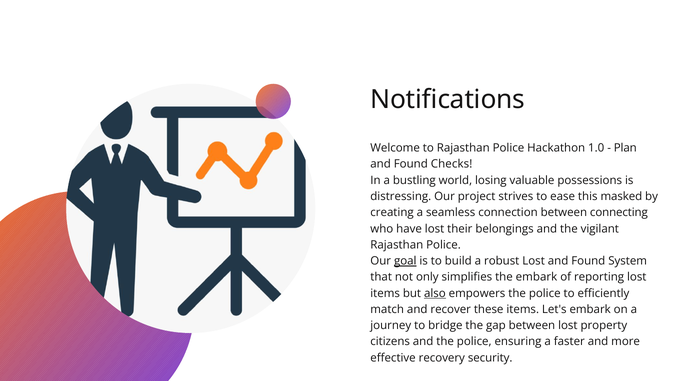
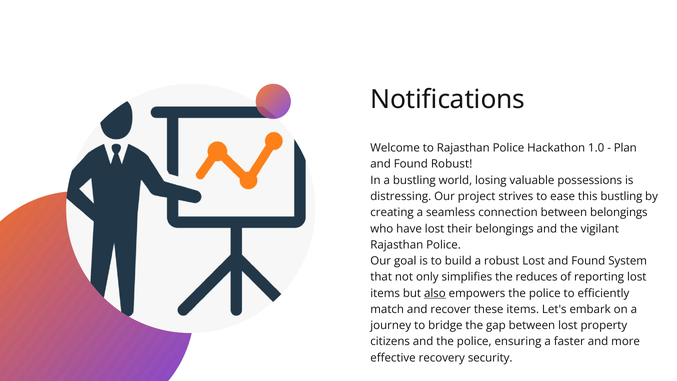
Found Checks: Checks -> Robust (452, 164)
this masked: masked -> bustling (621, 196)
between connecting: connecting -> belongings (619, 212)
goal underline: present -> none (405, 261)
the embark: embark -> reduces (537, 277)
